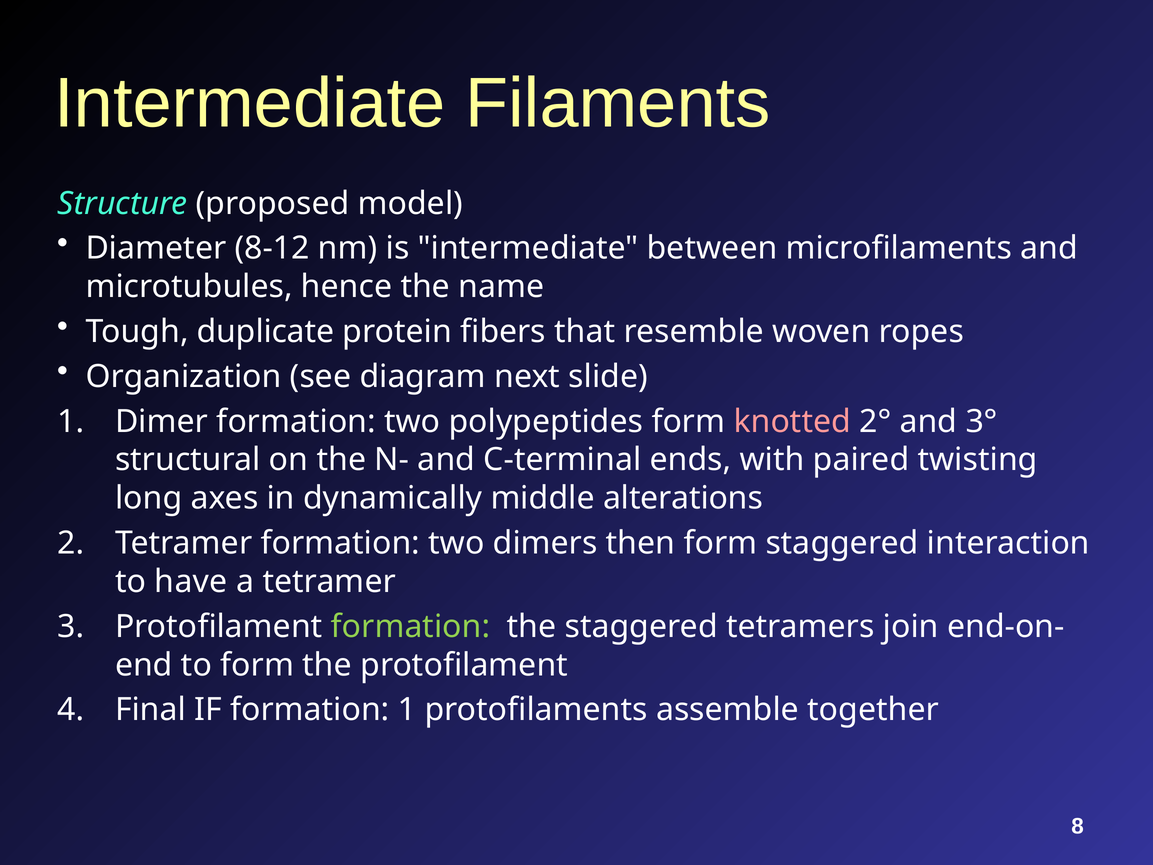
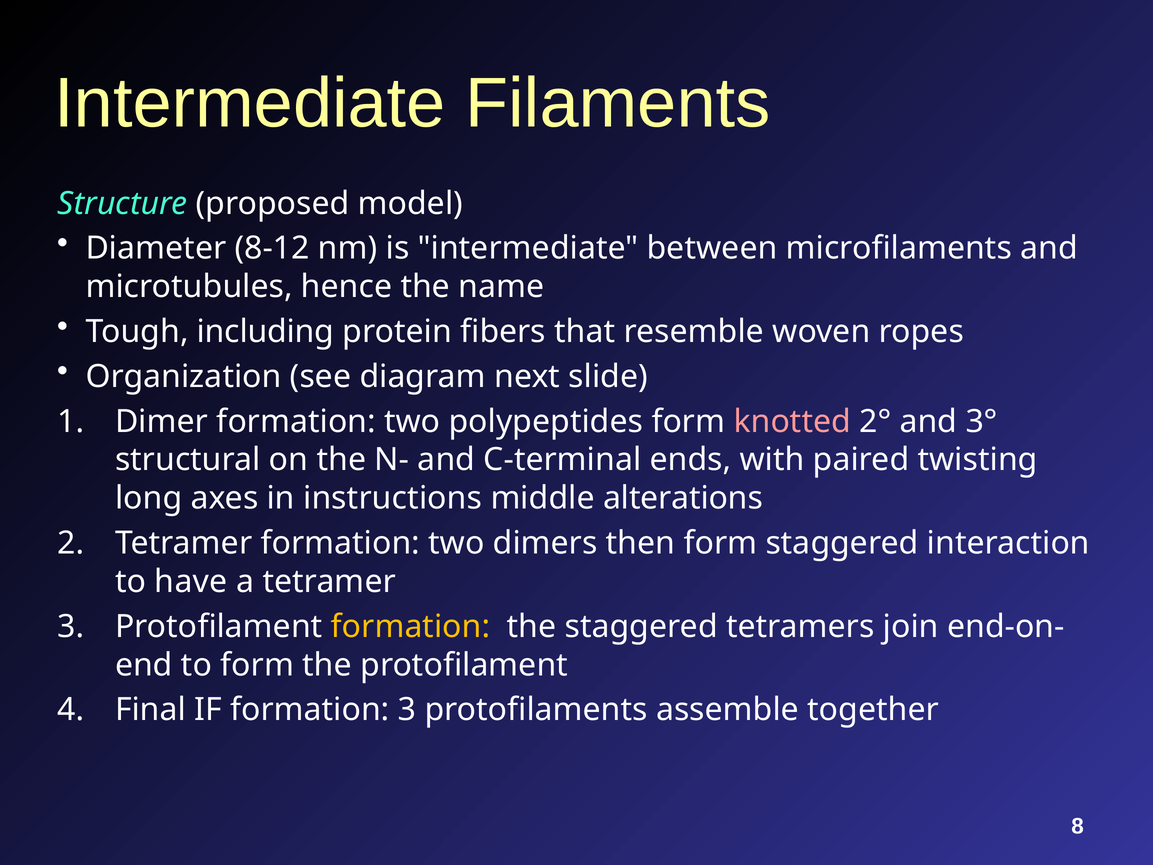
duplicate: duplicate -> including (265, 332)
dynamically: dynamically -> instructions (393, 498)
formation colour: light green -> yellow (411, 626)
formation 1: 1 -> 3 (407, 710)
